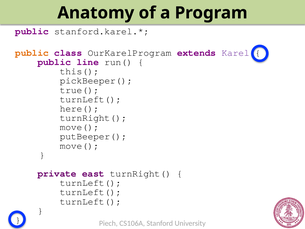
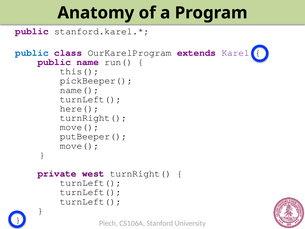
public colour: orange -> blue (32, 53)
line: line -> name (88, 62)
true(: true( -> name( (79, 90)
east: east -> west (93, 173)
